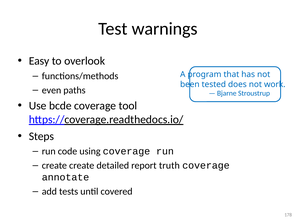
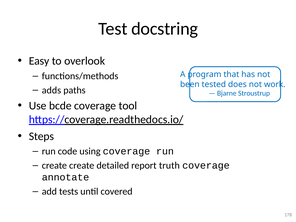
warnings: warnings -> docstring (165, 29)
even: even -> adds (51, 90)
